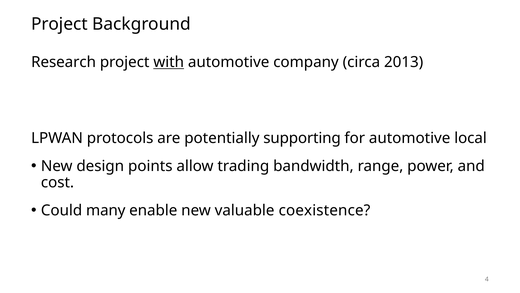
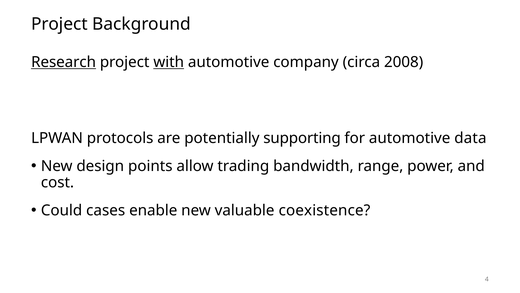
Research underline: none -> present (64, 62)
2013: 2013 -> 2008 (404, 62)
local: local -> data (470, 138)
many: many -> cases (106, 210)
